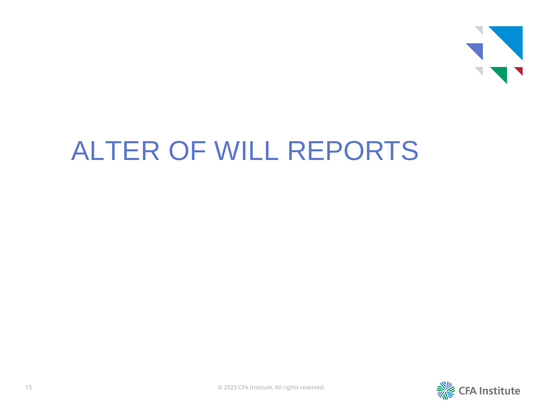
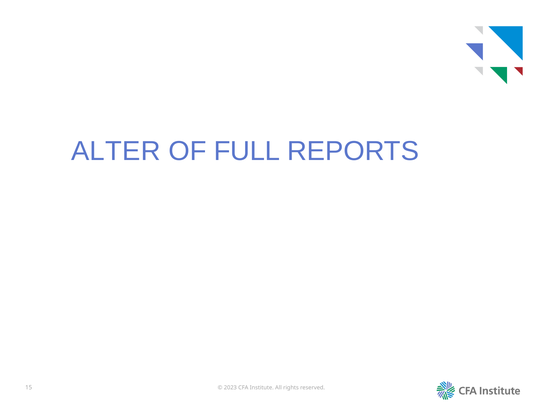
WILL: WILL -> FULL (247, 151)
